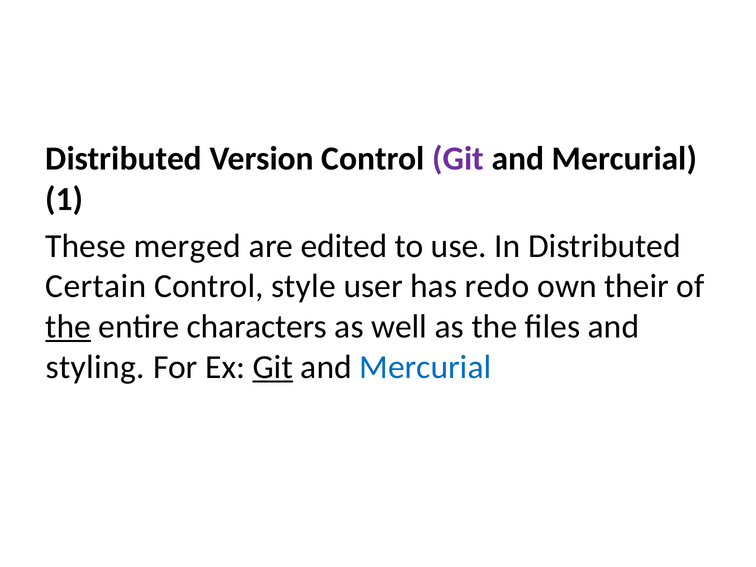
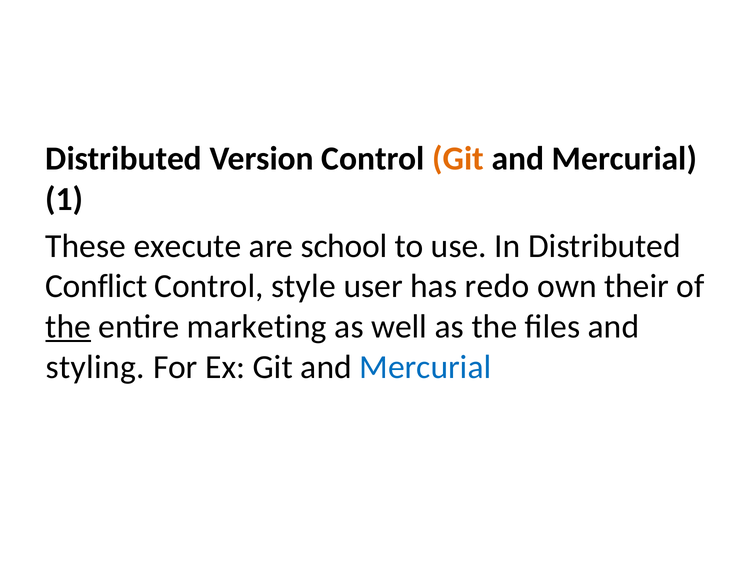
Git colour: purple -> orange (458, 159)
merged: merged -> execute (187, 246)
edited: edited -> school (344, 246)
Certain: Certain -> Conflict (96, 286)
characters: characters -> marketing (257, 327)
Git underline: present -> none (273, 367)
